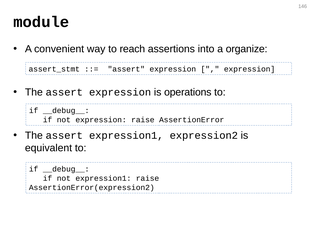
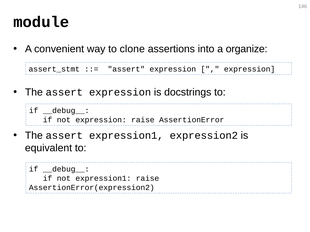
reach: reach -> clone (132, 49)
operations: operations -> docstrings (188, 92)
